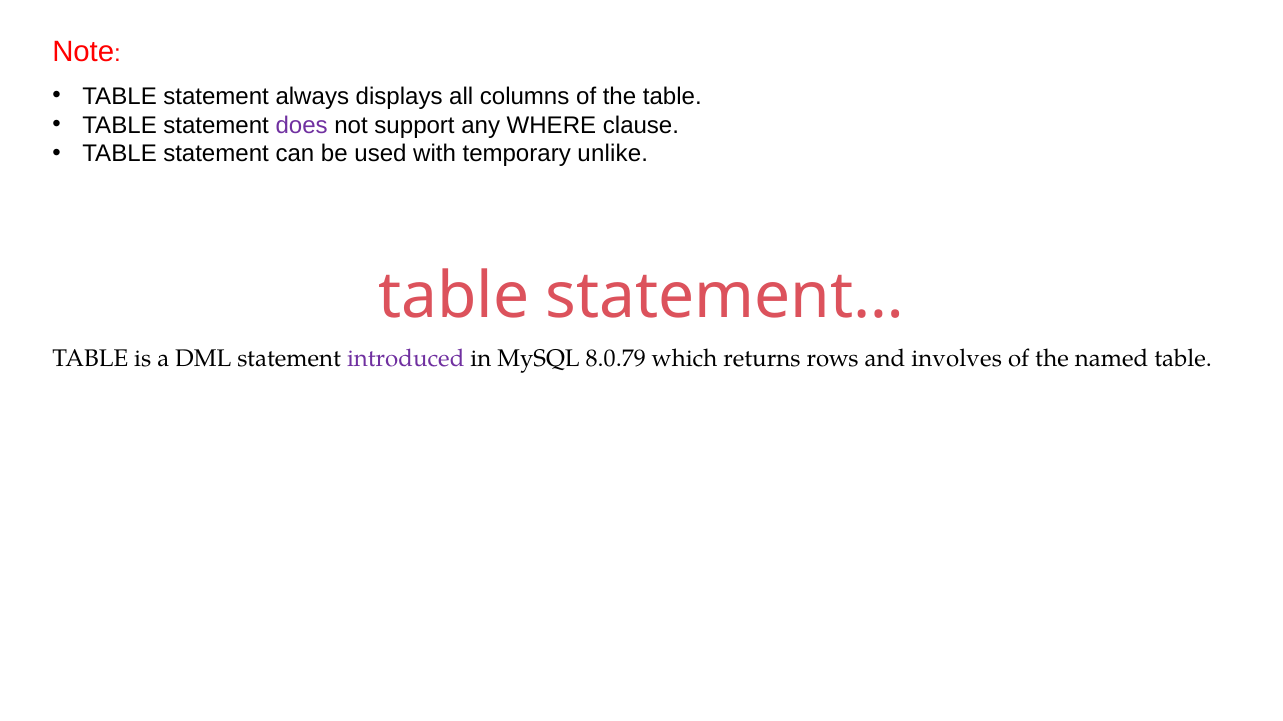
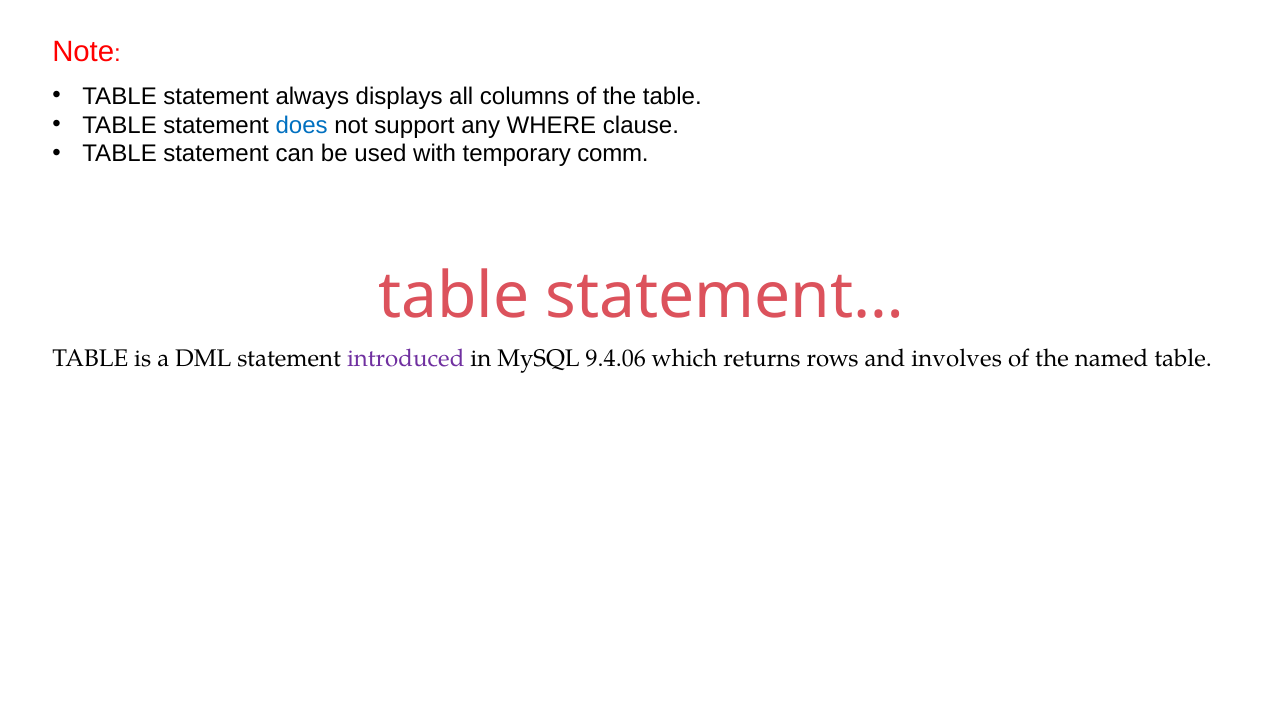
does colour: purple -> blue (302, 125)
unlike: unlike -> comm (613, 154)
8.0.79: 8.0.79 -> 9.4.06 (616, 359)
